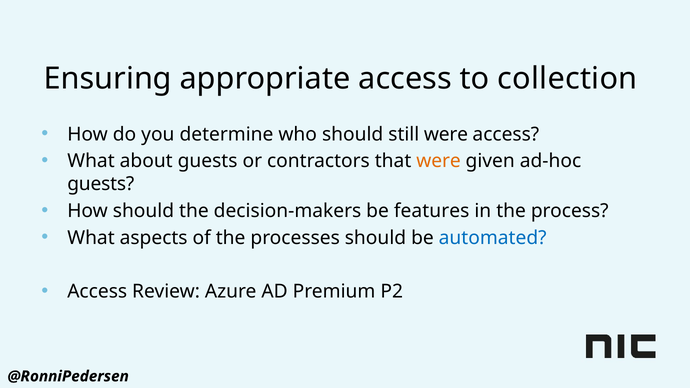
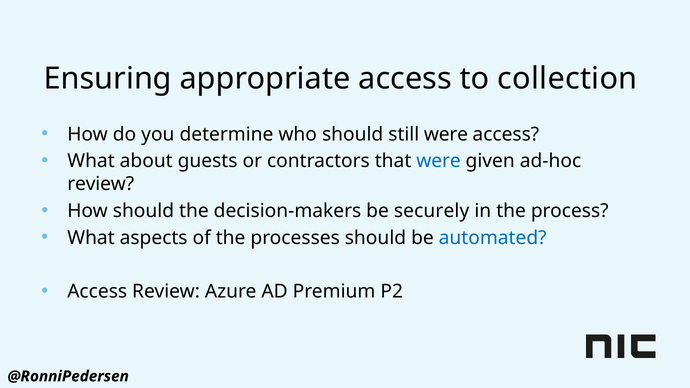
were colour: orange -> blue (439, 161)
guests: guests -> review (101, 184)
features: features -> securely (432, 211)
